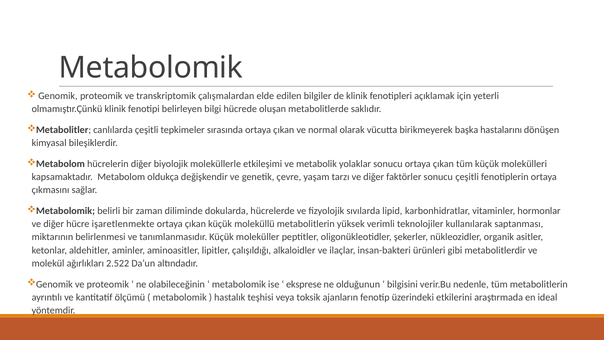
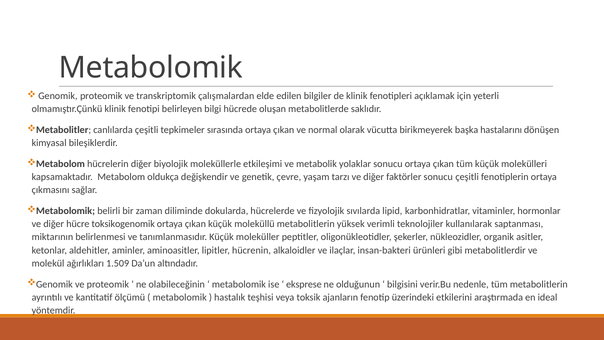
işaretlenmekte: işaretlenmekte -> toksikogenomik (123, 224)
çalışıldığı: çalışıldığı -> hücrenin (252, 250)
2.522: 2.522 -> 1.509 (118, 263)
